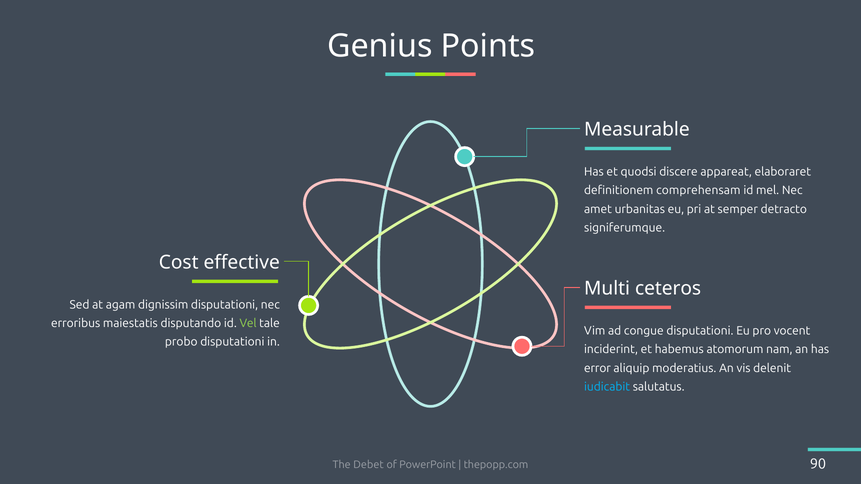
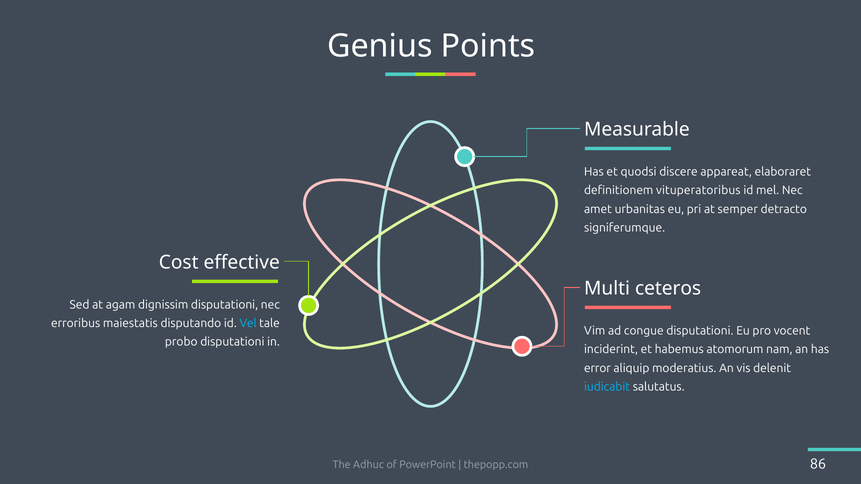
comprehensam: comprehensam -> vituperatoribus (698, 191)
Vel colour: light green -> light blue (248, 323)
Debet: Debet -> Adhuc (369, 465)
90: 90 -> 86 (818, 464)
